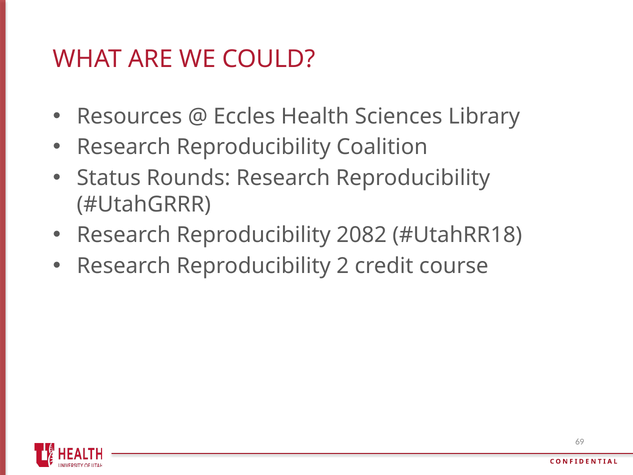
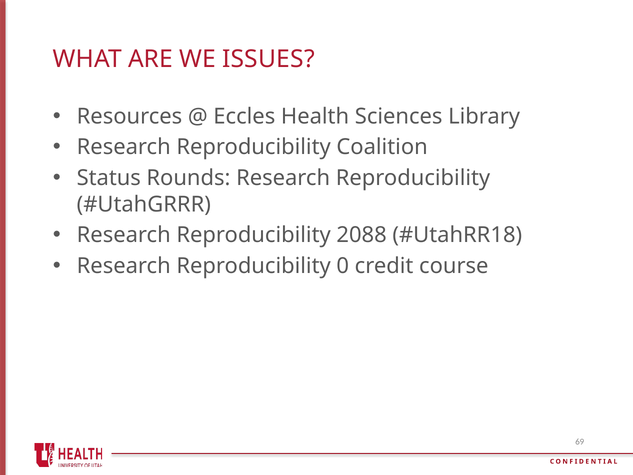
COULD: COULD -> ISSUES (268, 59)
2082: 2082 -> 2088 (362, 235)
2: 2 -> 0 (343, 266)
